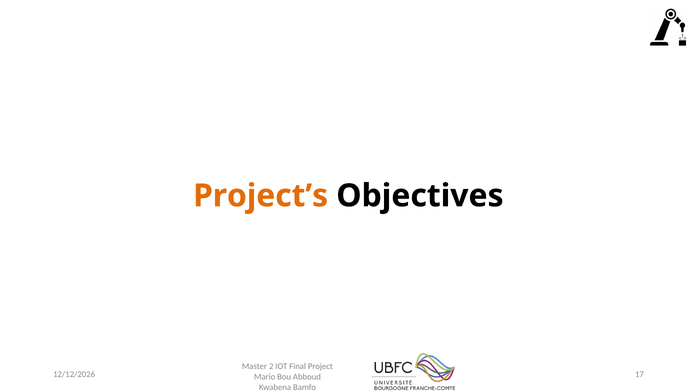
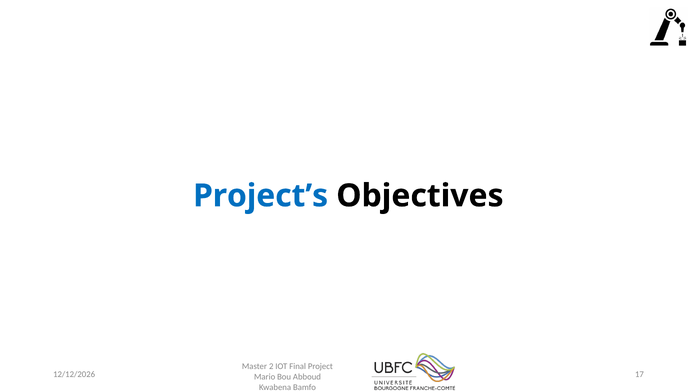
Project’s colour: orange -> blue (261, 196)
